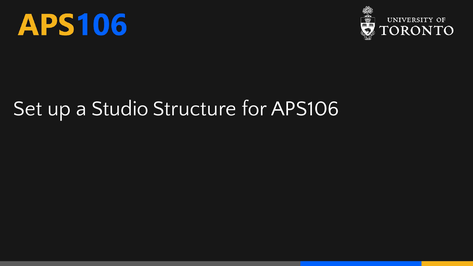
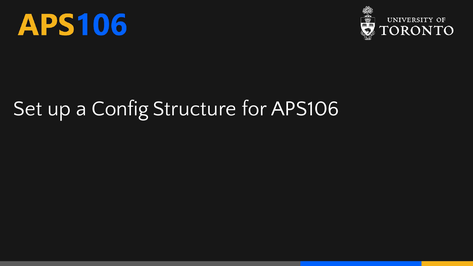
Studio: Studio -> Config (120, 109)
